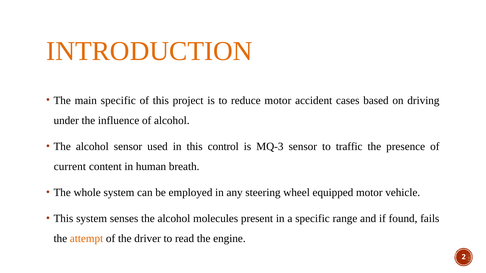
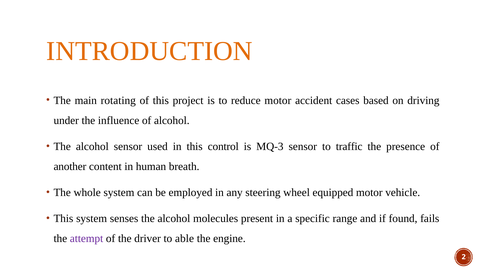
main specific: specific -> rotating (118, 101)
current: current -> another (70, 167)
attempt colour: orange -> purple (87, 239)
read: read -> able (185, 239)
